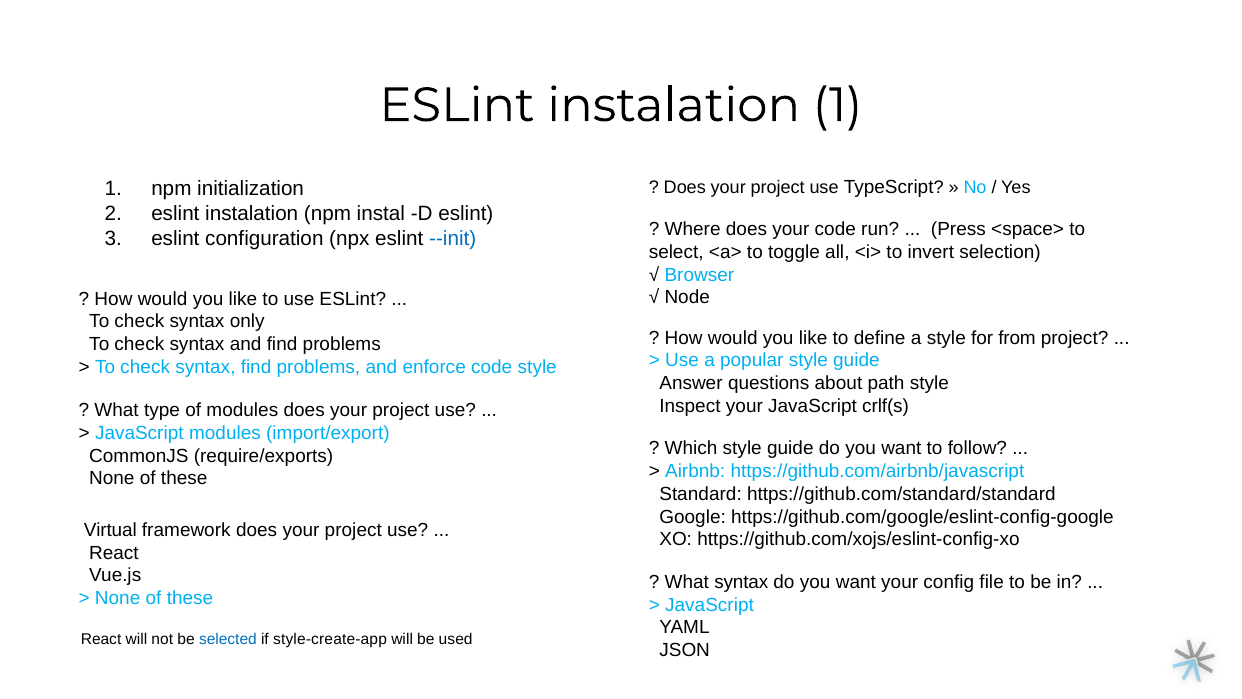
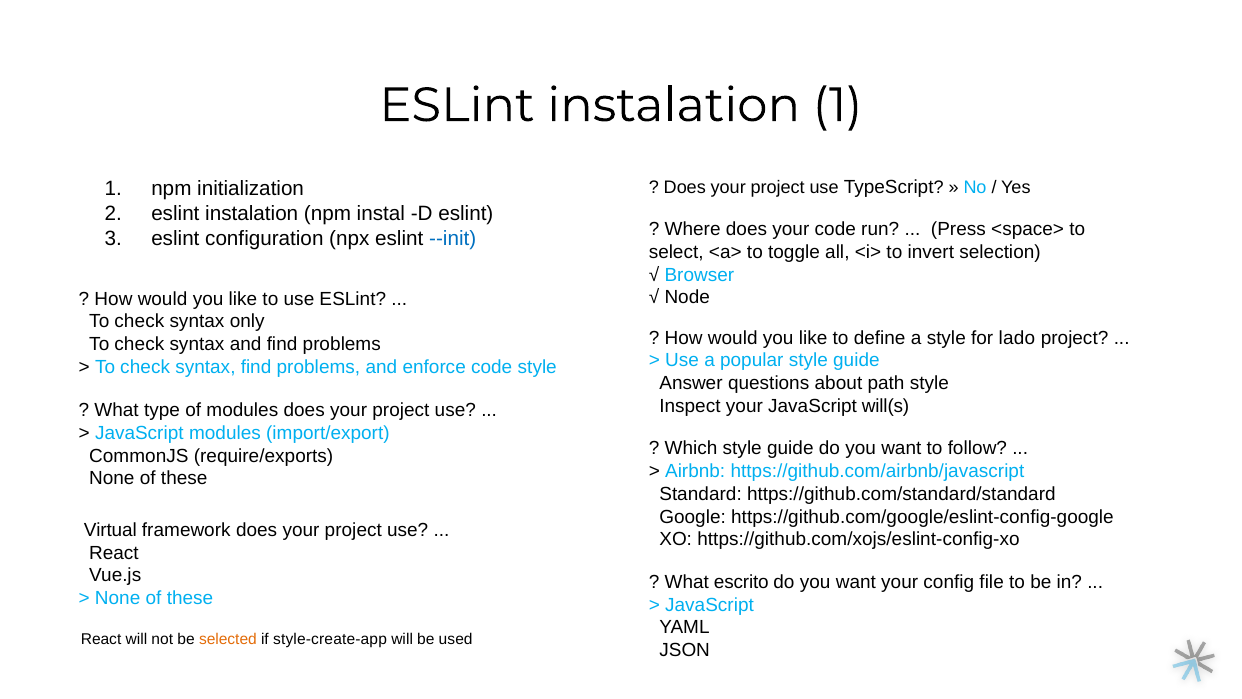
from: from -> lado (1017, 338)
crlf(s: crlf(s -> will(s (886, 406)
What syntax: syntax -> escrito (741, 582)
selected colour: blue -> orange (228, 639)
